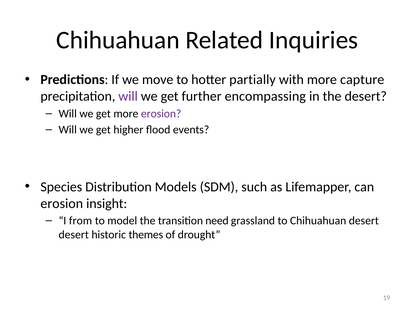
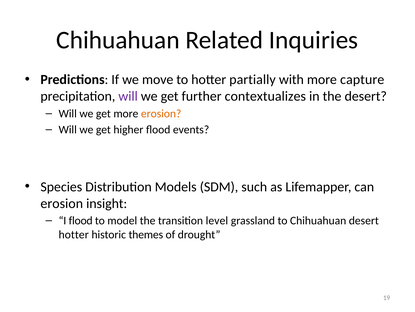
encompassing: encompassing -> contextualizes (265, 96)
erosion colour: purple -> orange (161, 113)
I from: from -> flood (81, 220)
need: need -> level (217, 220)
desert: desert -> hotter (74, 234)
